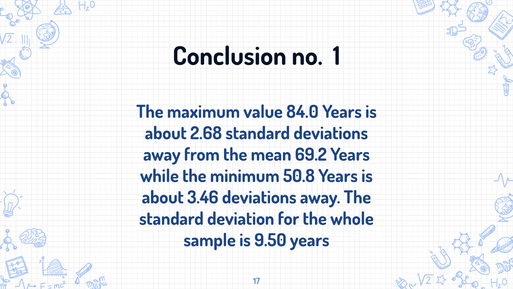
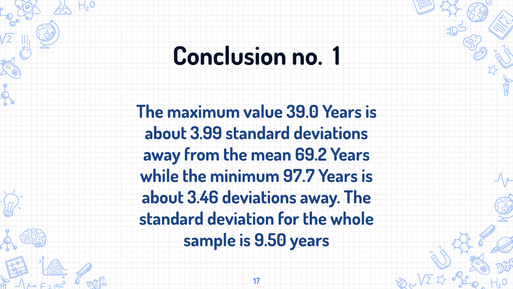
84.0: 84.0 -> 39.0 (303, 112)
2.68: 2.68 -> 3.99 (206, 133)
50.8: 50.8 -> 97.7 (299, 176)
